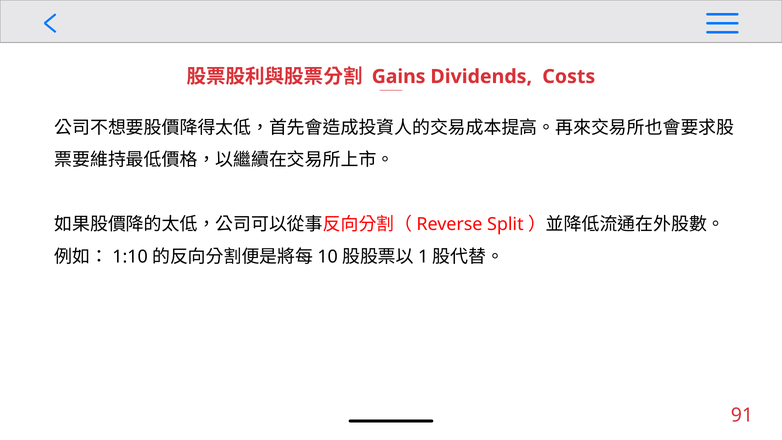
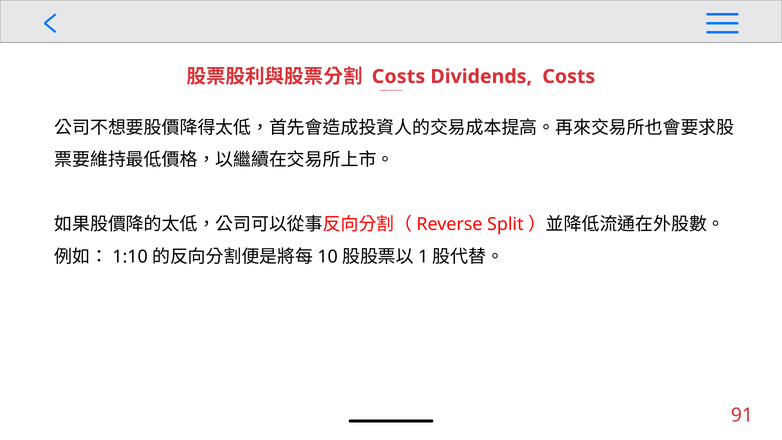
Gains: Gains -> Costs (398, 77)
